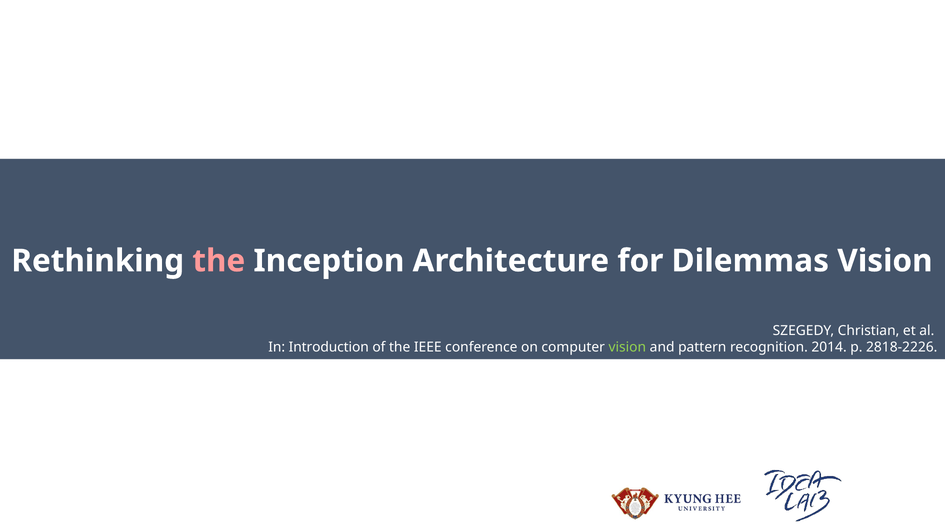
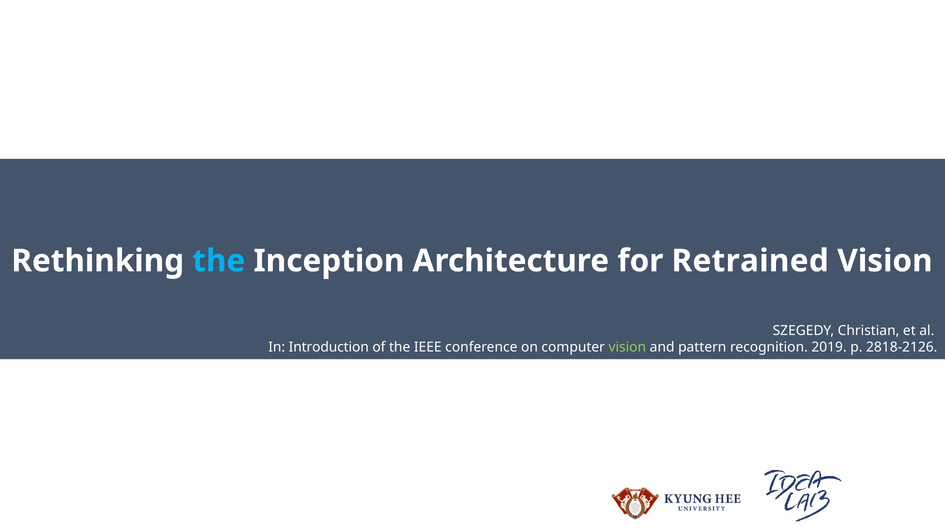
the colour: pink -> light blue (219, 261)
Dilemmas: Dilemmas -> Retrained (750, 261)
2014: 2014 -> 2019 (829, 347)
2818-2226: 2818-2226 -> 2818-2126 (902, 347)
